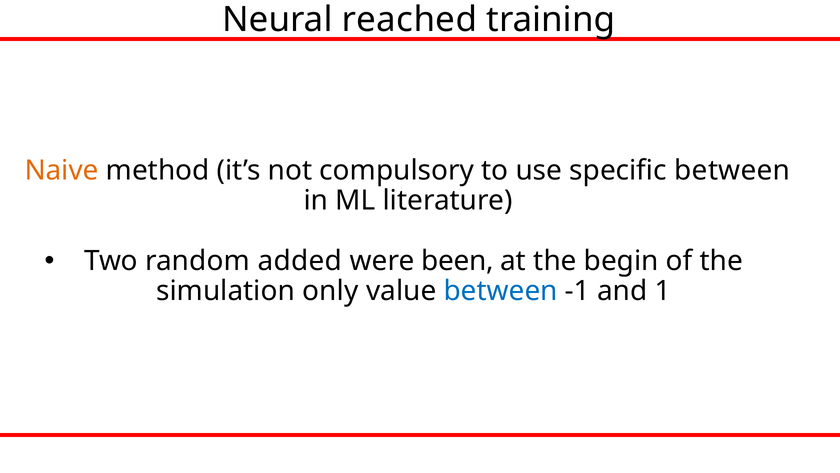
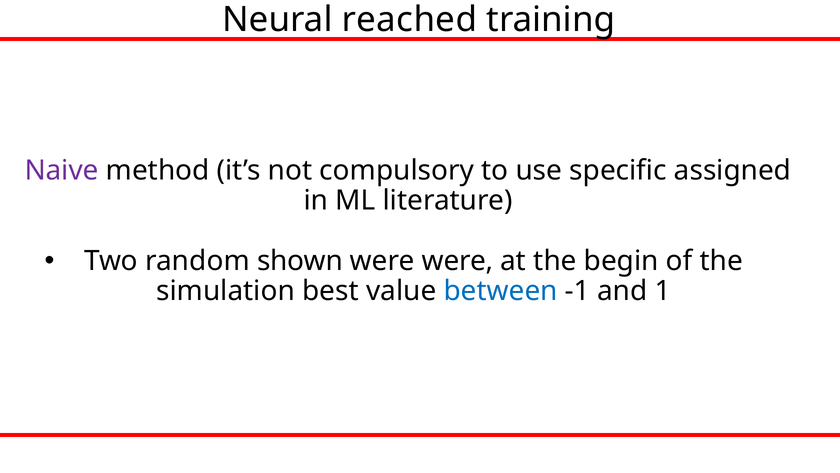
Naive colour: orange -> purple (62, 170)
specific between: between -> assigned (732, 170)
added: added -> shown (300, 261)
were been: been -> were (458, 261)
only: only -> best (330, 291)
